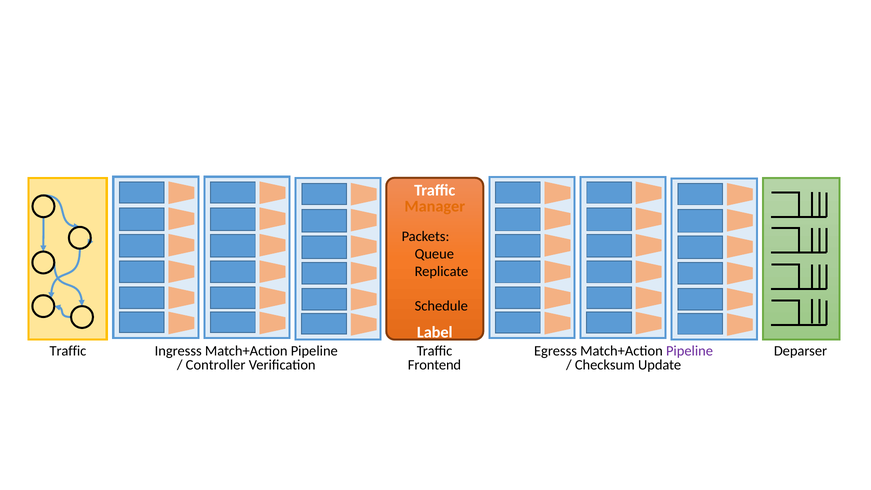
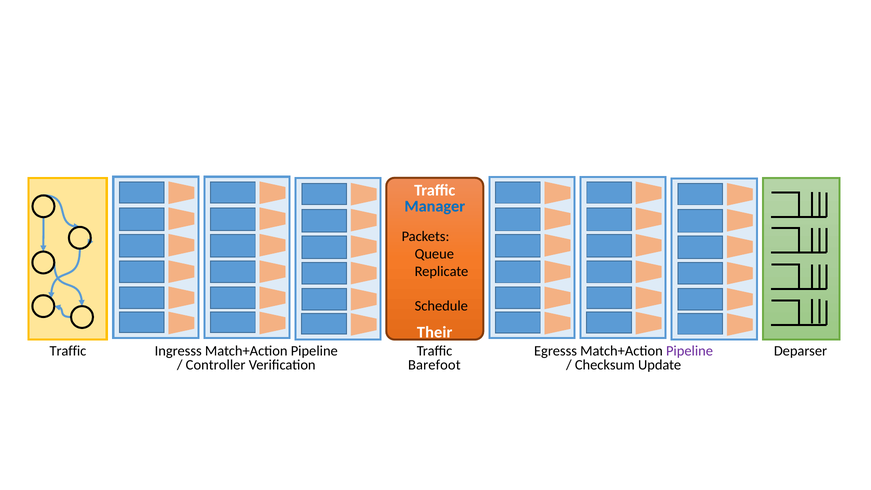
Manager colour: orange -> blue (435, 206)
Label: Label -> Their (435, 332)
Frontend: Frontend -> Barefoot (434, 365)
